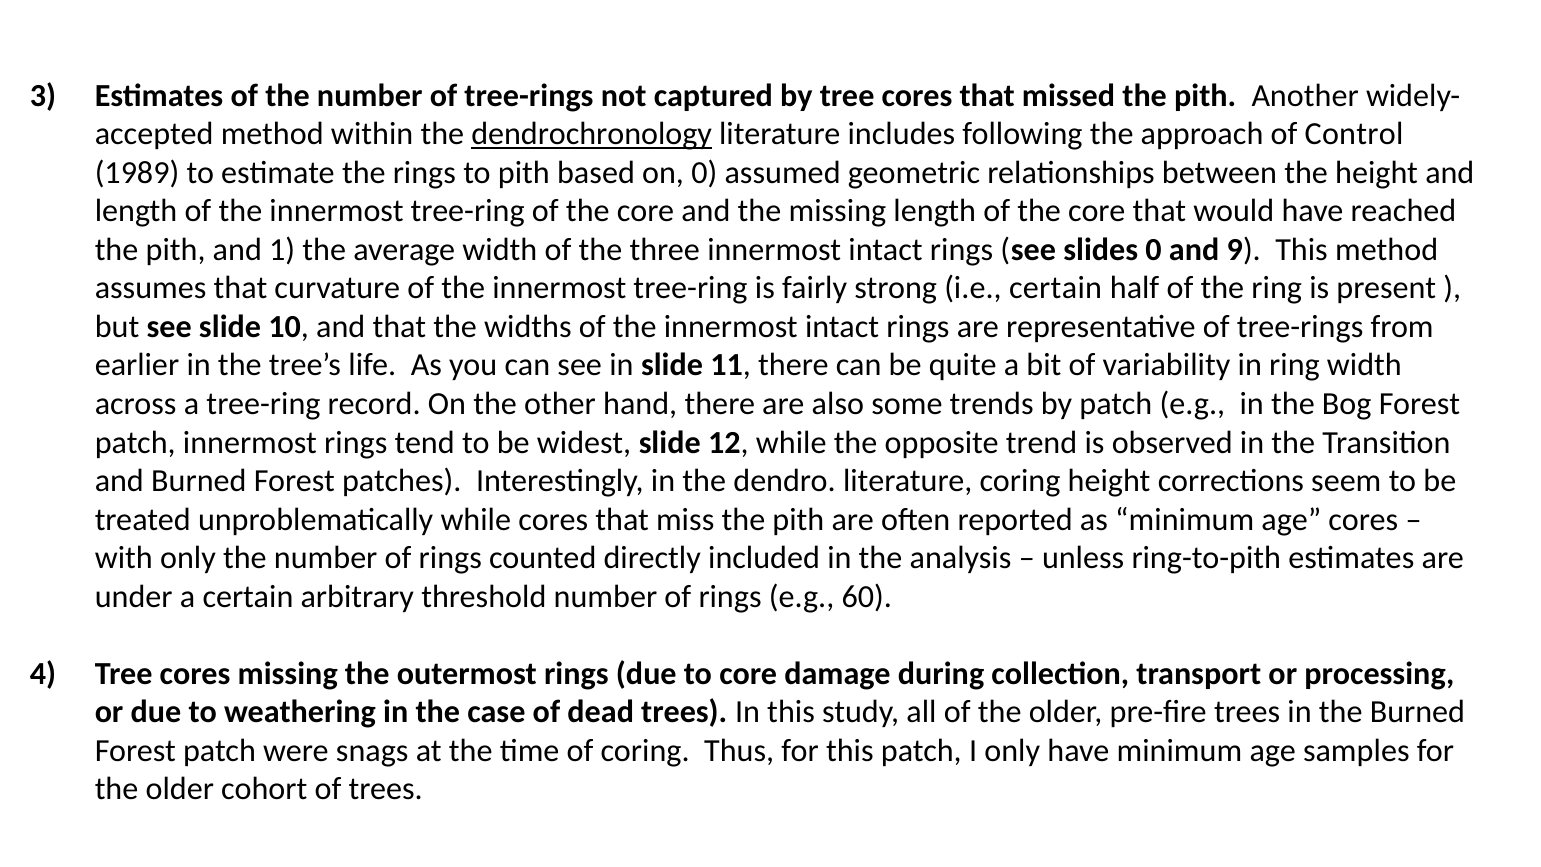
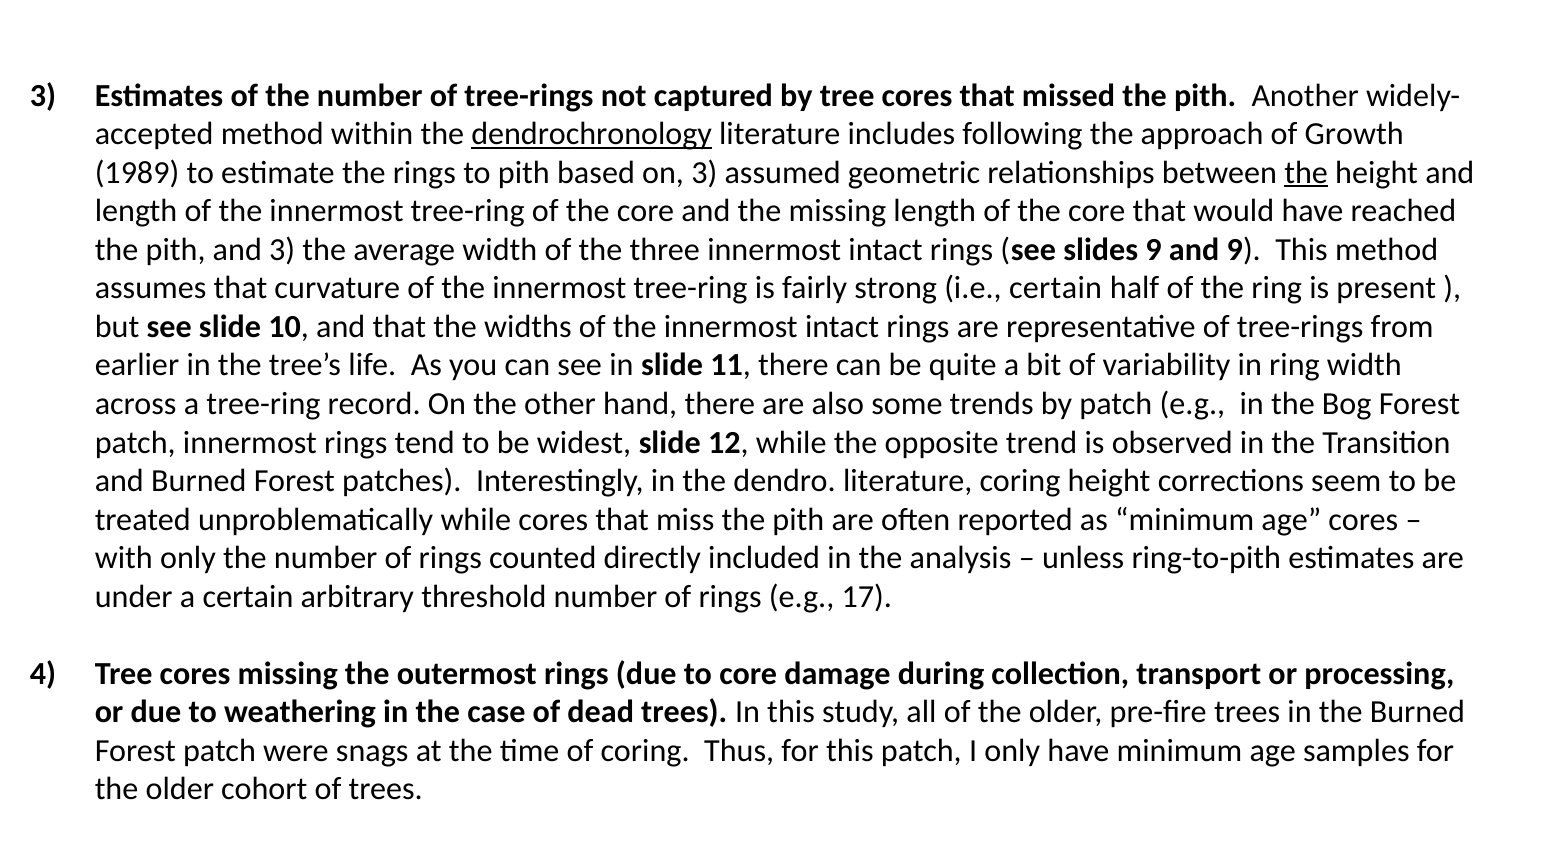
Control: Control -> Growth (1354, 134)
on 0: 0 -> 3 (704, 173)
the underline: none -> present (1306, 173)
and 1: 1 -> 3 (282, 250)
slides 0: 0 -> 9 (1154, 250)
60: 60 -> 17 (867, 596)
